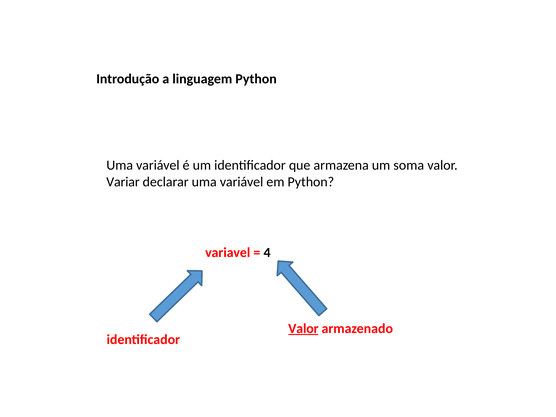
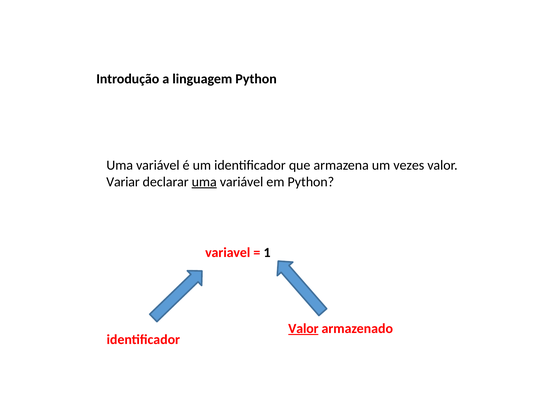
soma: soma -> vezes (409, 165)
uma underline: none -> present (204, 182)
4: 4 -> 1 (267, 253)
